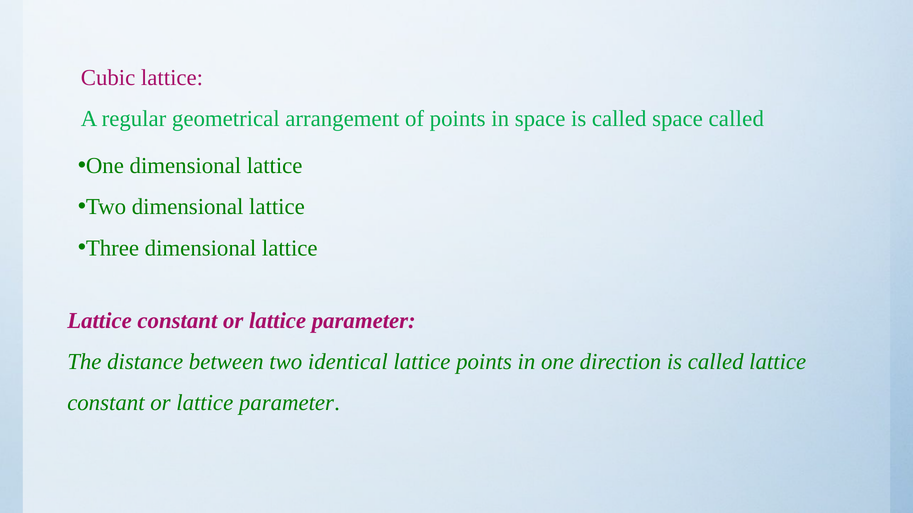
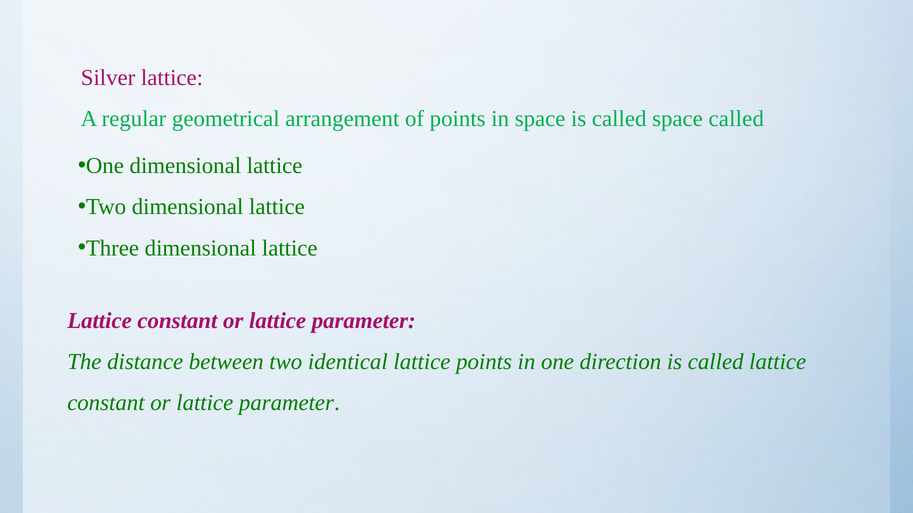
Cubic: Cubic -> Silver (108, 78)
